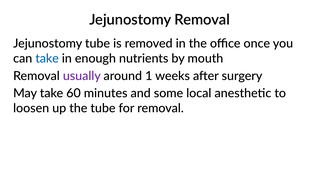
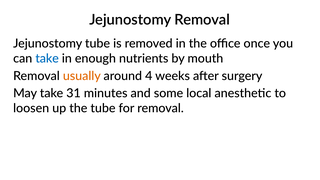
usually colour: purple -> orange (82, 76)
1: 1 -> 4 (149, 76)
60: 60 -> 31 (74, 93)
